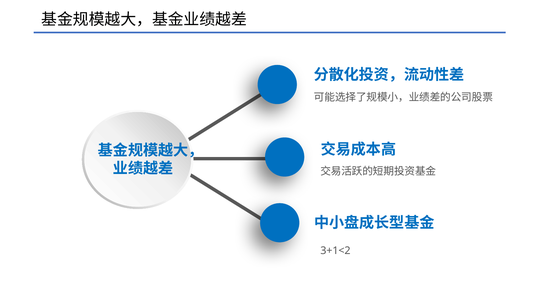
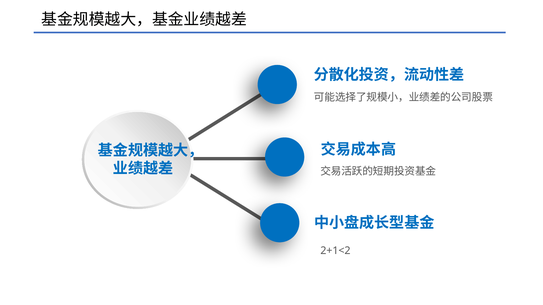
3+1<2: 3+1<2 -> 2+1<2 (335, 251)
